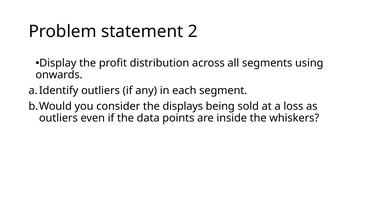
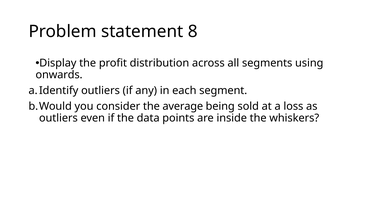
2: 2 -> 8 (193, 31)
displays: displays -> average (183, 106)
